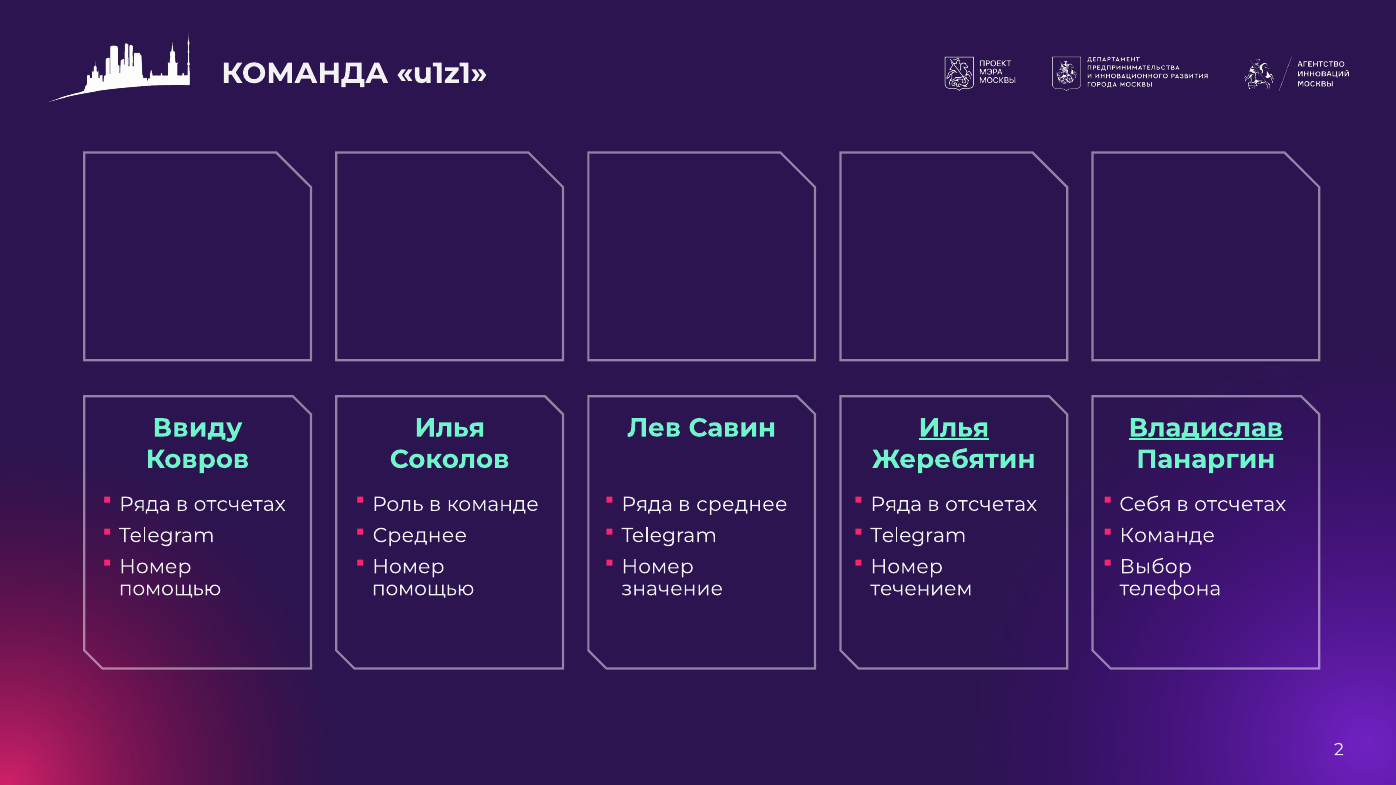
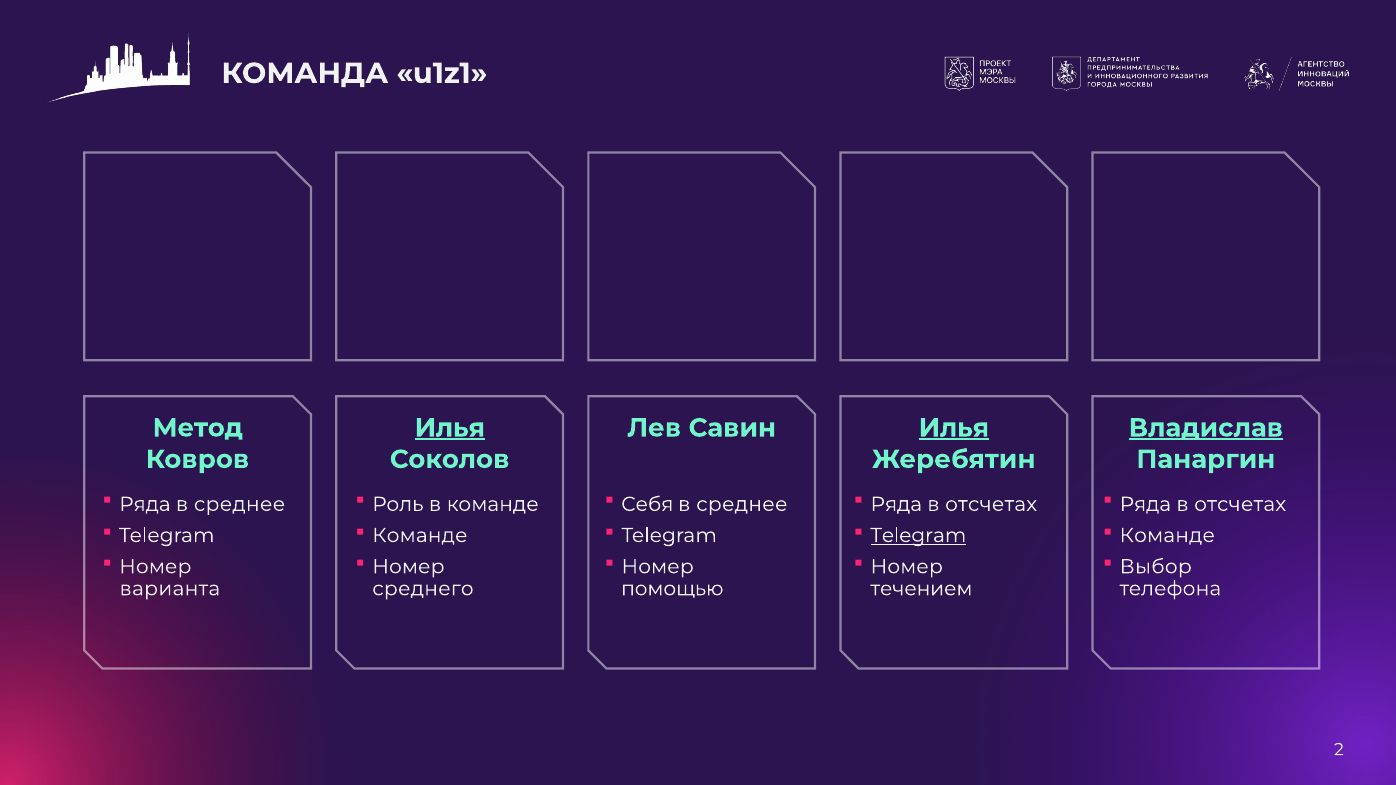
Ввиду: Ввиду -> Метод (198, 428)
Илья underline: none -> present (450, 428)
отсчетах: отсчетах -> среднее (240, 504)
Ряда: Ряда -> Себя (647, 504)
Себя: Себя -> Ряда (1145, 504)
Среднее: Среднее -> Команде (420, 536)
Telegram underline: none -> present (918, 536)
помощью: помощью -> варианта (170, 589)
помощью: помощью -> среднего (423, 589)
значение: значение -> помощью (672, 589)
